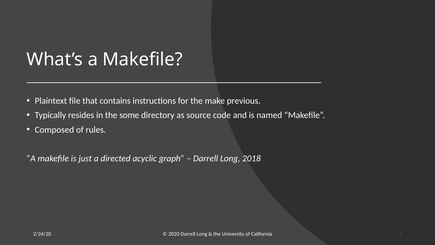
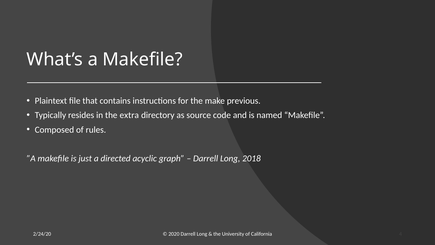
some: some -> extra (129, 115)
